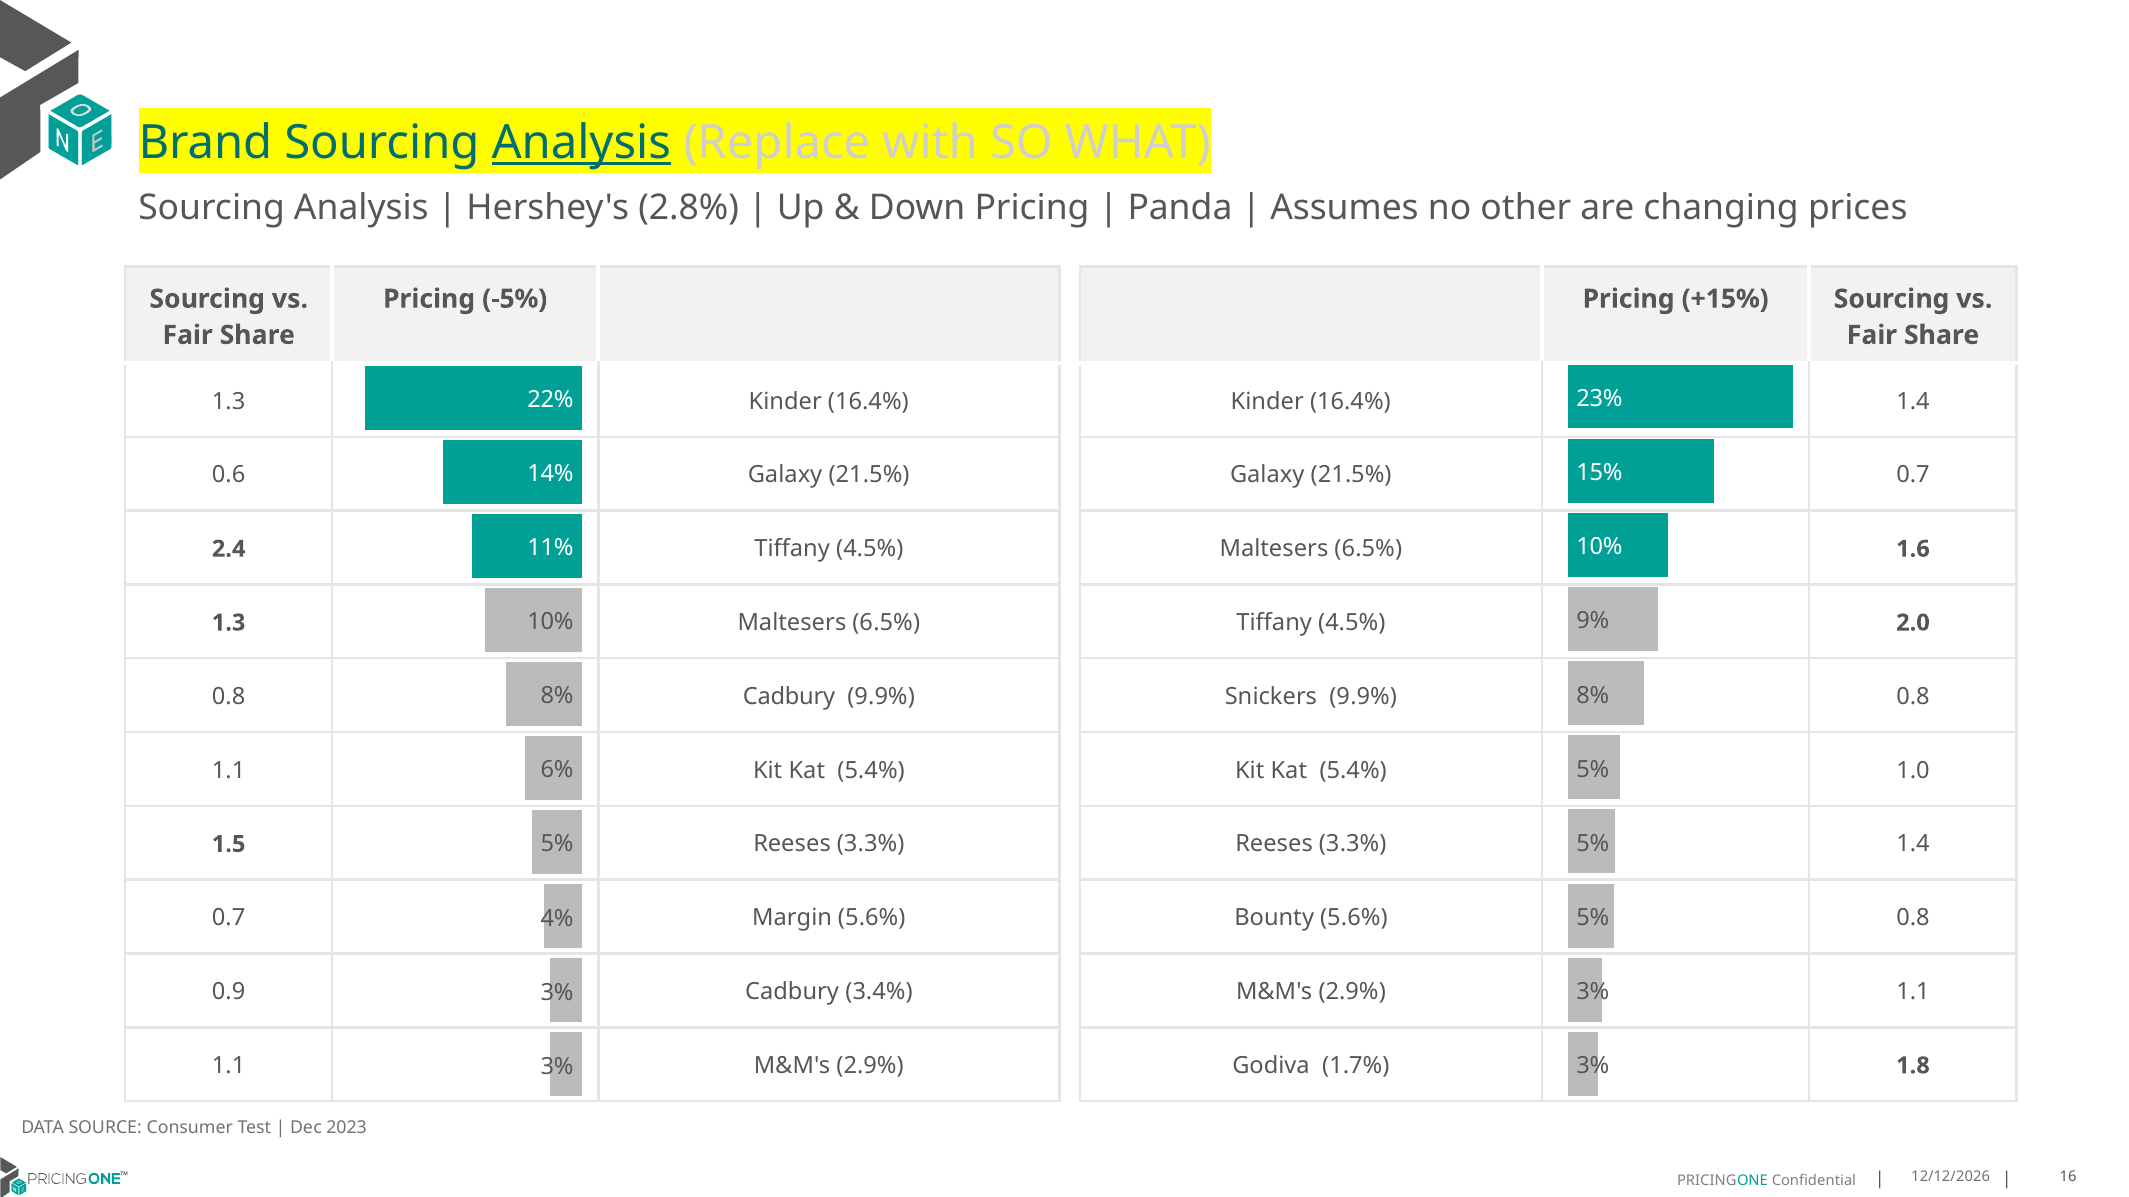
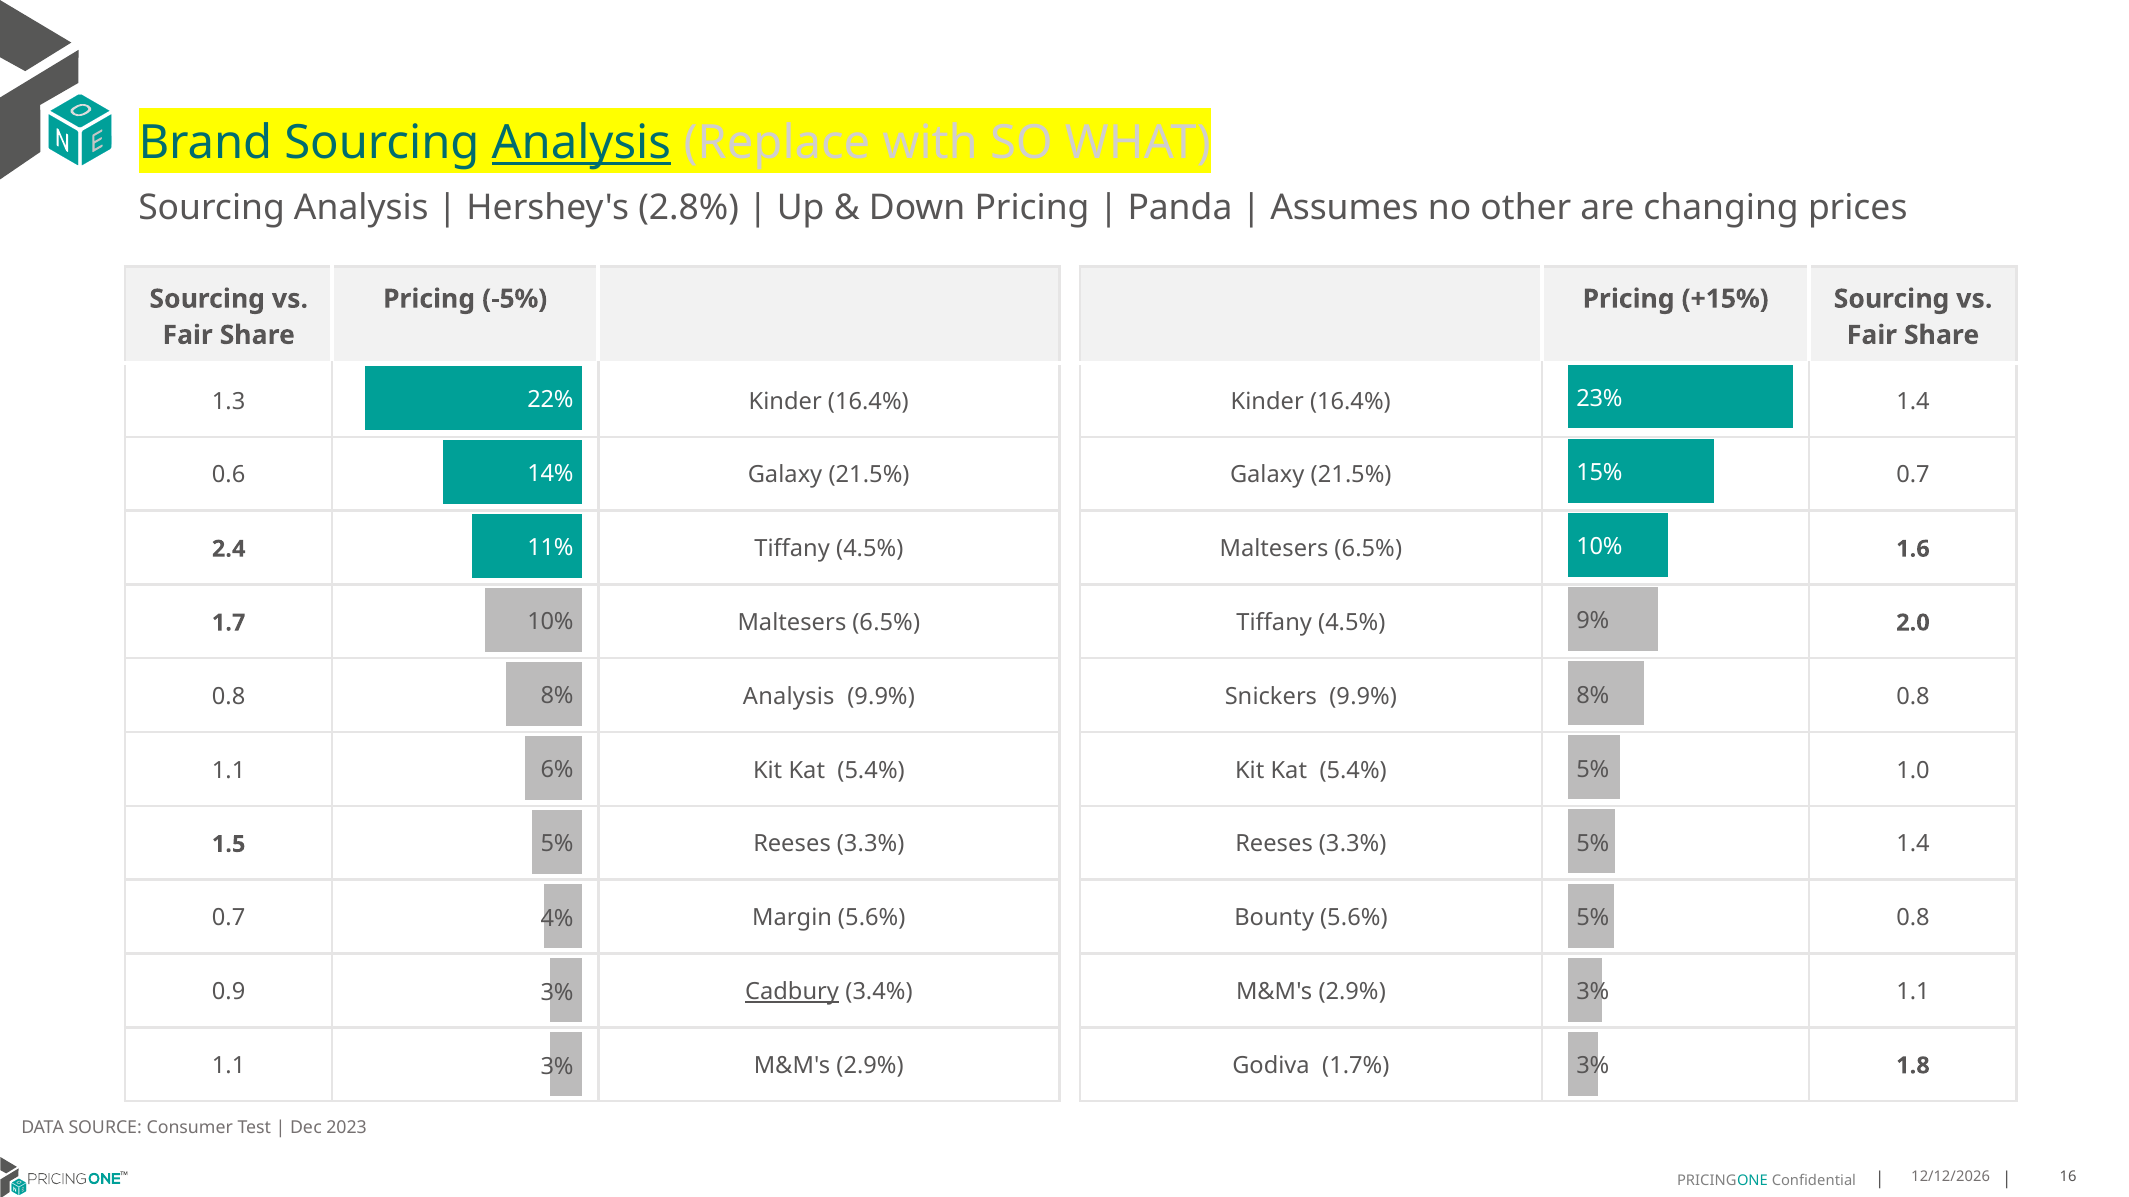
1.3: 1.3 -> 1.7 (229, 623)
0.8 Cadbury: Cadbury -> Analysis (789, 697)
Cadbury underline: none -> present (792, 992)
